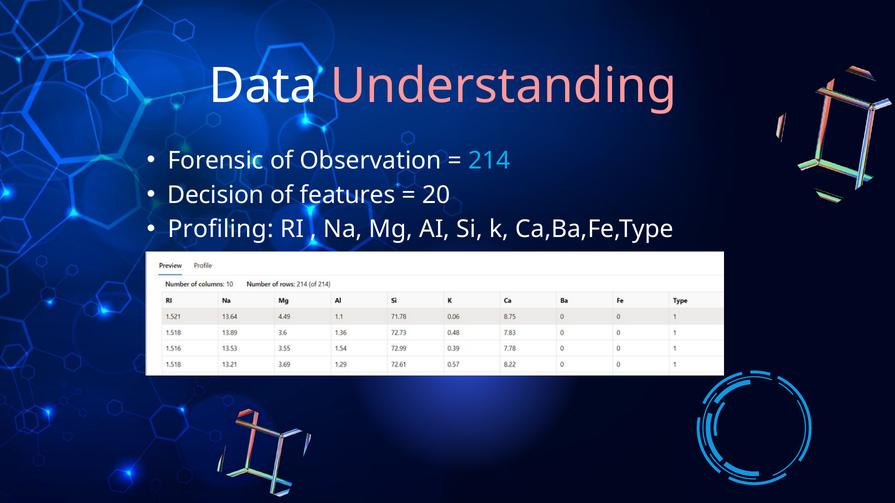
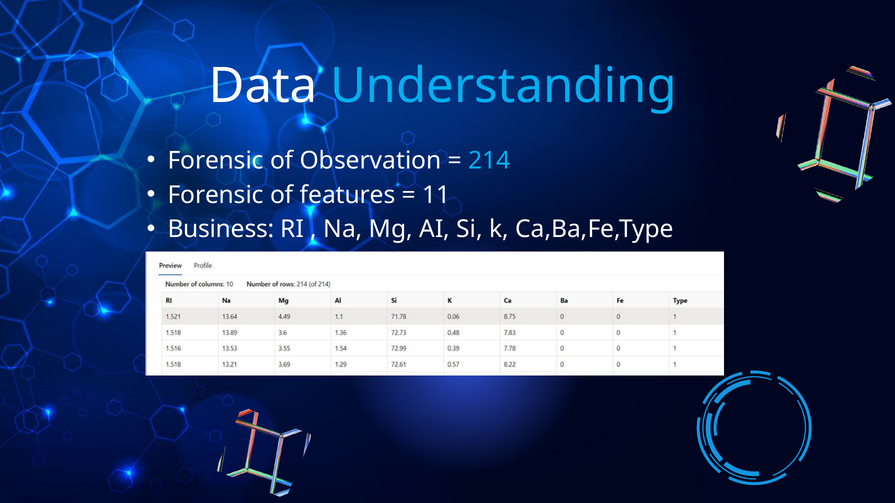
Understanding colour: pink -> light blue (503, 86)
Decision: Decision -> Forensic (216, 195)
20: 20 -> 11 (436, 195)
Profiling: Profiling -> Business (221, 230)
